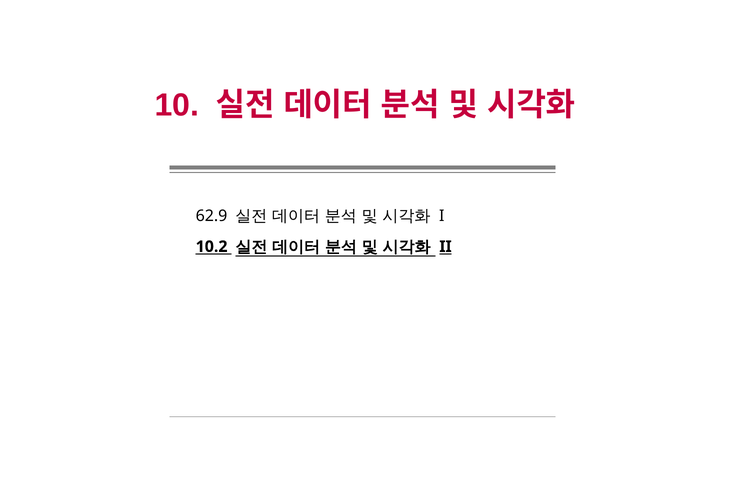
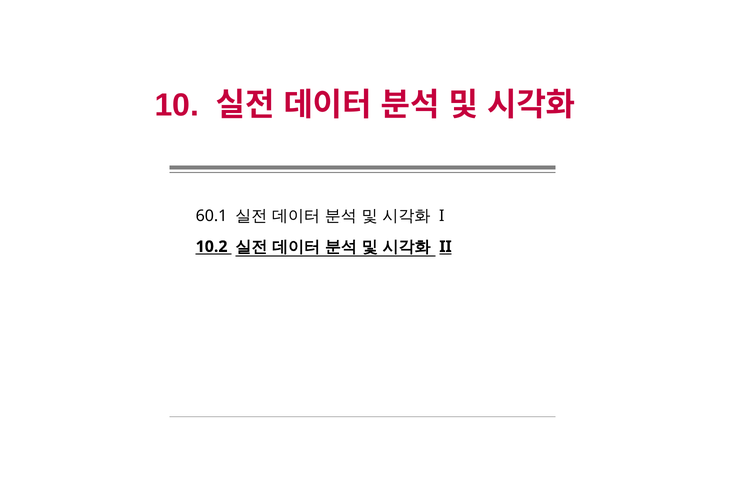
62.9: 62.9 -> 60.1 (211, 216)
